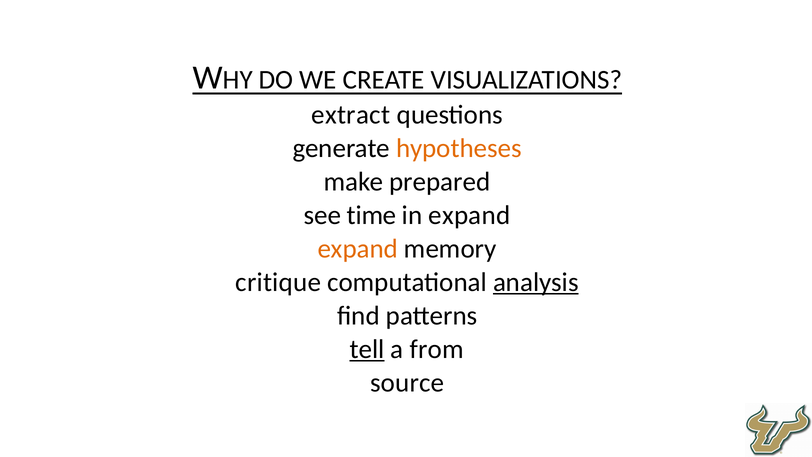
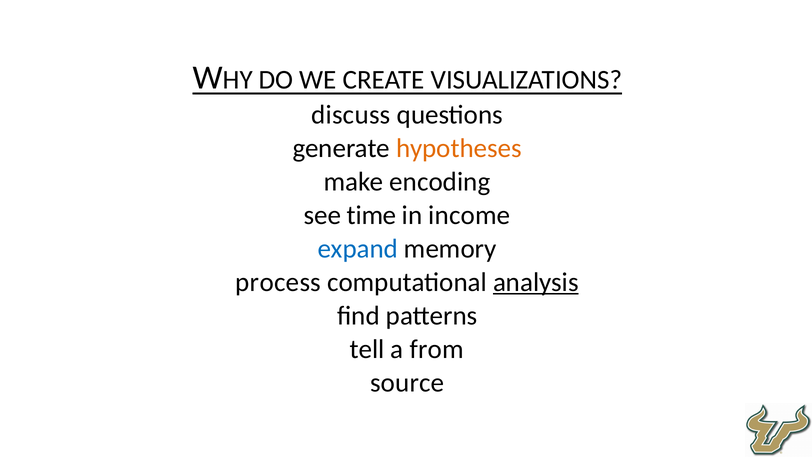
extract: extract -> discuss (351, 115)
prepared: prepared -> encoding (440, 182)
in expand: expand -> income (469, 215)
expand colour: orange -> blue (358, 249)
critique: critique -> process (278, 282)
tell underline: present -> none (367, 349)
